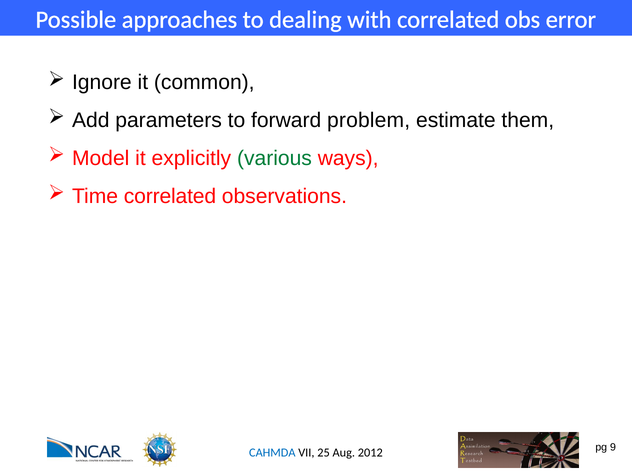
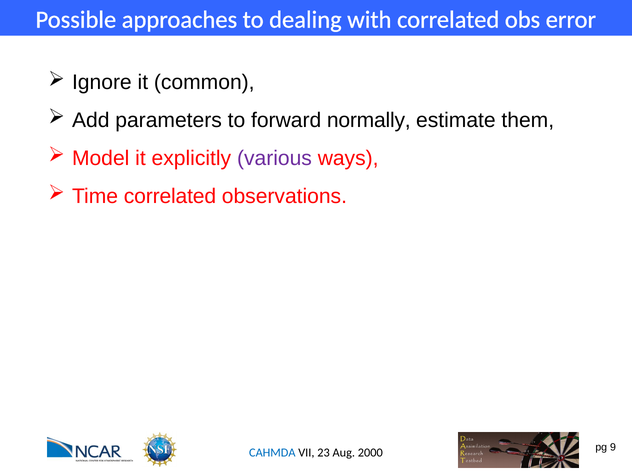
problem: problem -> normally (369, 120)
various colour: green -> purple (274, 158)
25: 25 -> 23 (324, 453)
2012: 2012 -> 2000 (370, 453)
